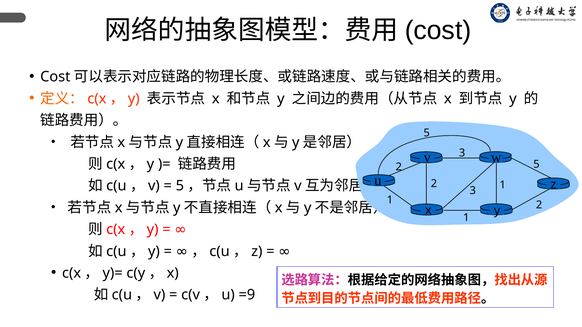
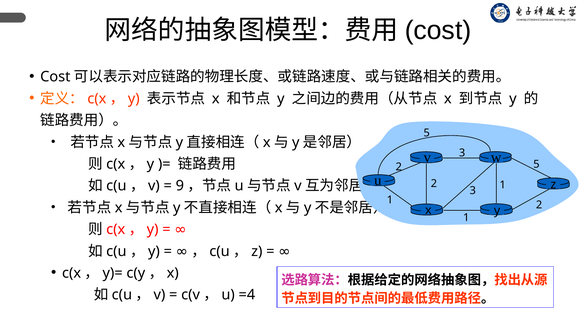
5: 5 -> 9 (180, 186)
=9: =9 -> =4 (247, 295)
